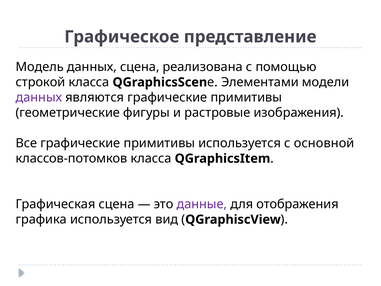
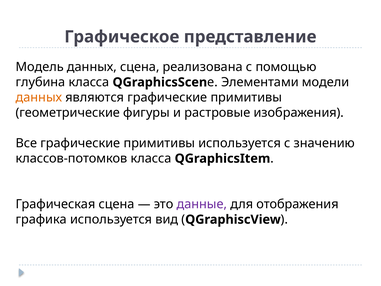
строкой: строкой -> глубина (40, 82)
данных colour: purple -> orange (39, 97)
основной: основной -> значению (324, 143)
